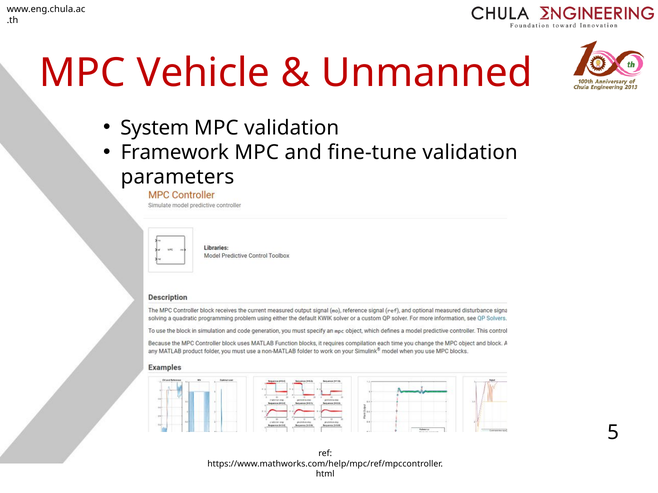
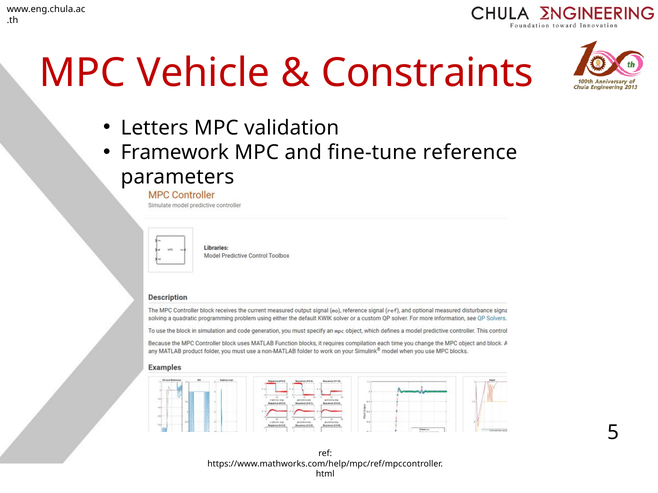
Unmanned: Unmanned -> Constraints (427, 73)
System: System -> Letters (155, 128)
fine-tune validation: validation -> reference (470, 153)
